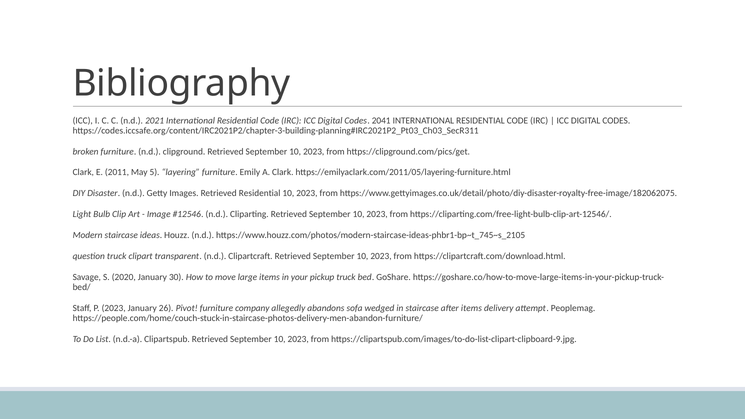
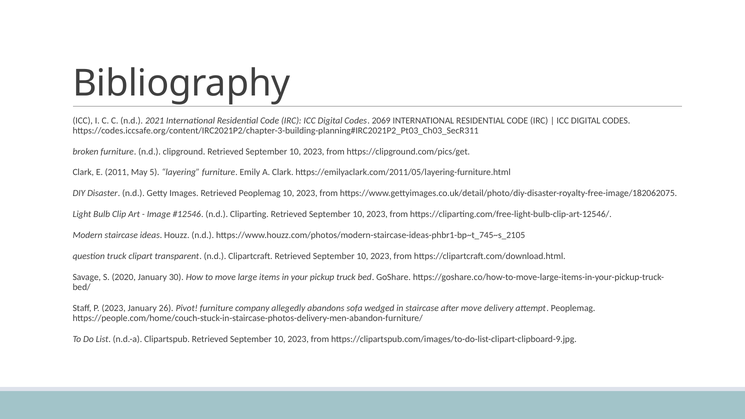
2041: 2041 -> 2069 (381, 121)
Retrieved Residential: Residential -> Peoplemag (260, 193)
after items: items -> move (471, 308)
